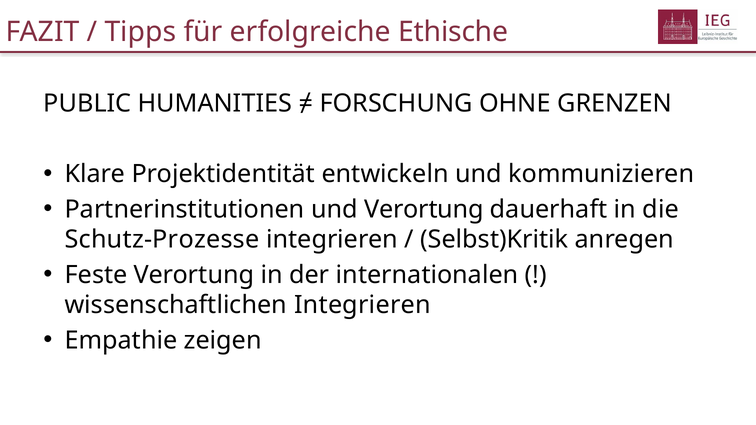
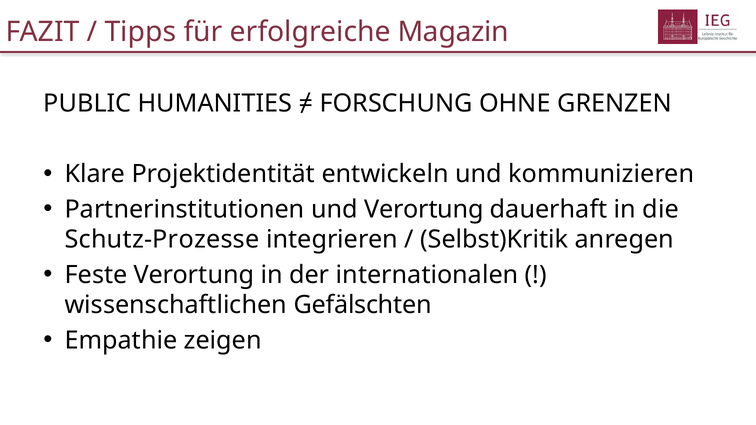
Ethische: Ethische -> Magazin (453, 32)
wissenschaftlichen Integrieren: Integrieren -> Gefälschten (363, 305)
